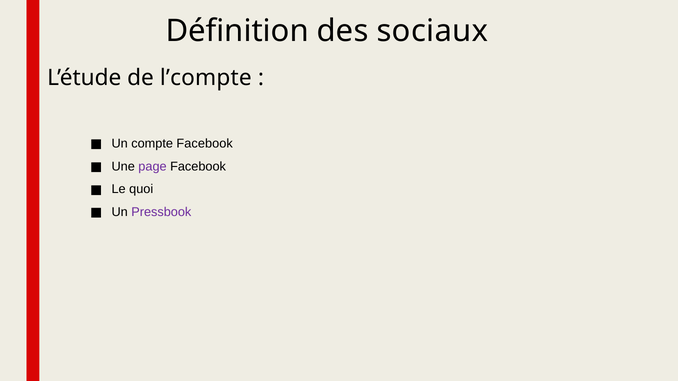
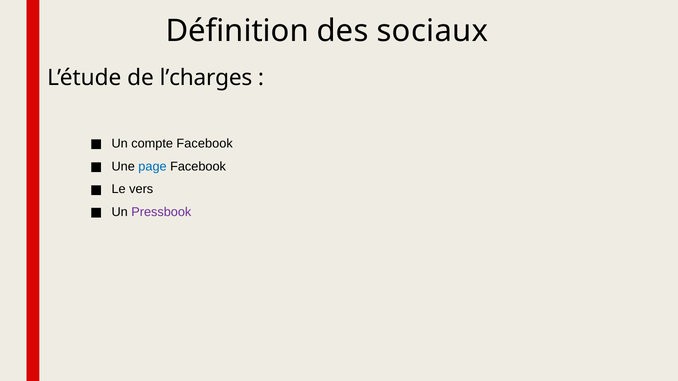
l’compte: l’compte -> l’charges (206, 78)
page colour: purple -> blue (153, 167)
quoi: quoi -> vers (141, 189)
